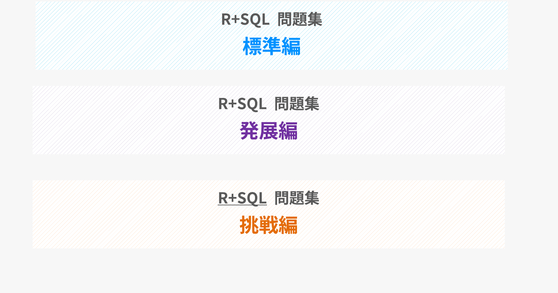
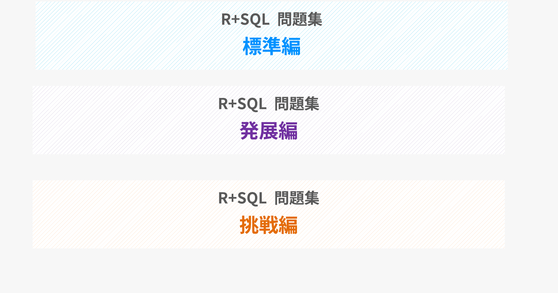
R+SQL underline: present -> none (242, 198)
